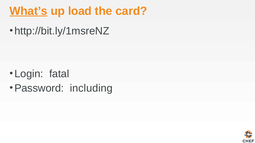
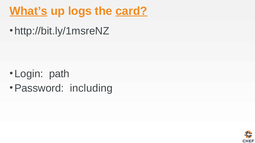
load: load -> logs (80, 11)
card underline: none -> present (131, 11)
fatal: fatal -> path (59, 74)
